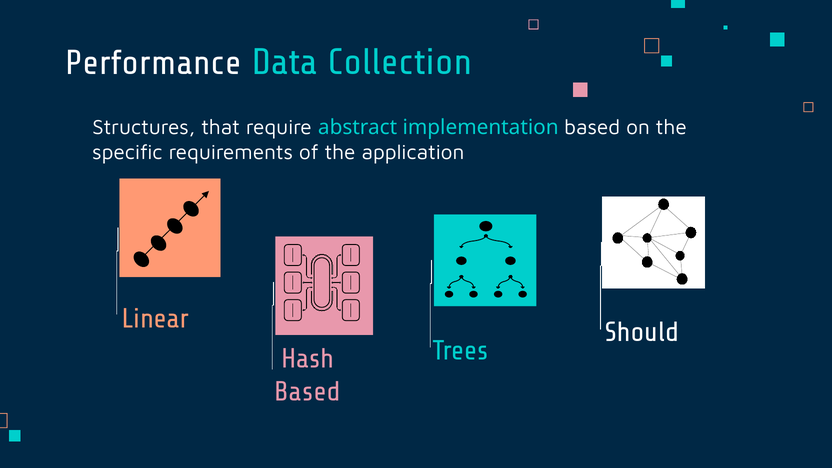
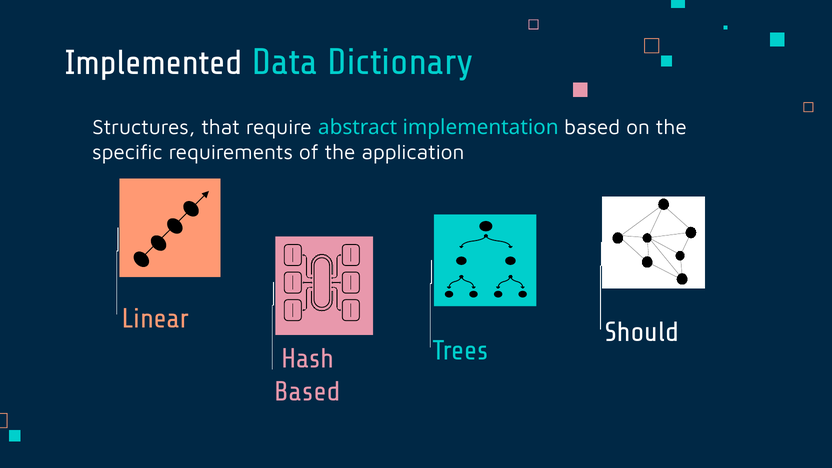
Performance: Performance -> Implemented (154, 63)
Collection: Collection -> Dictionary (400, 62)
